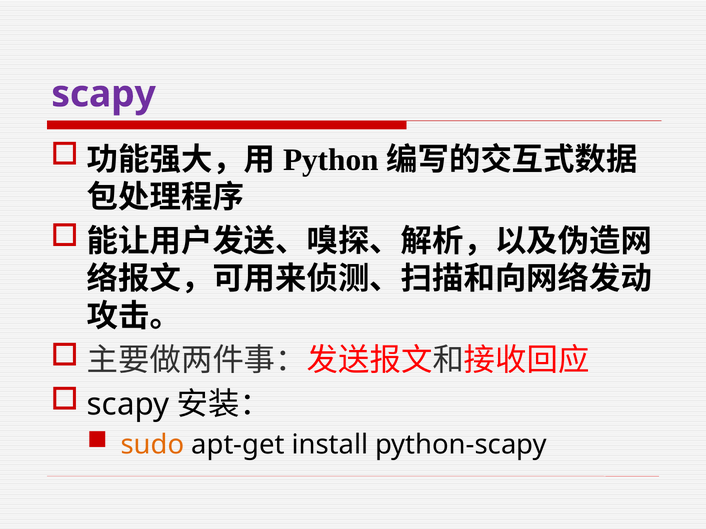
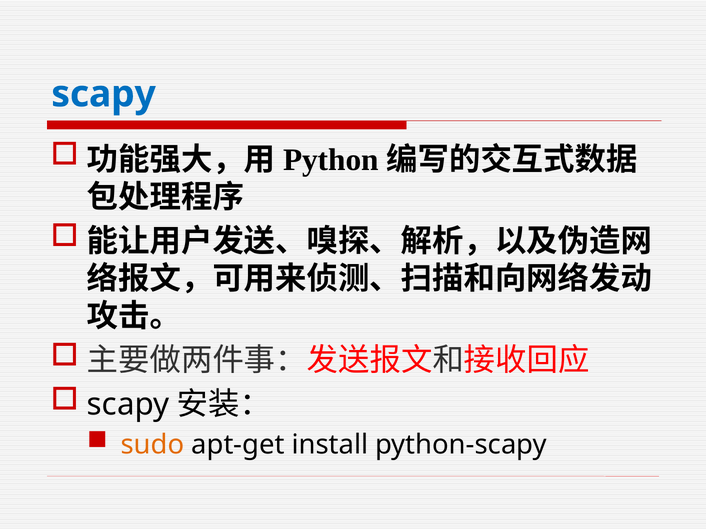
scapy colour: purple -> blue (104, 94)
